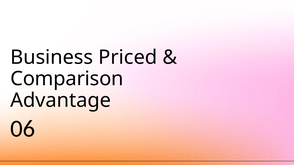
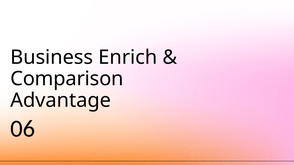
Priced: Priced -> Enrich (128, 57)
